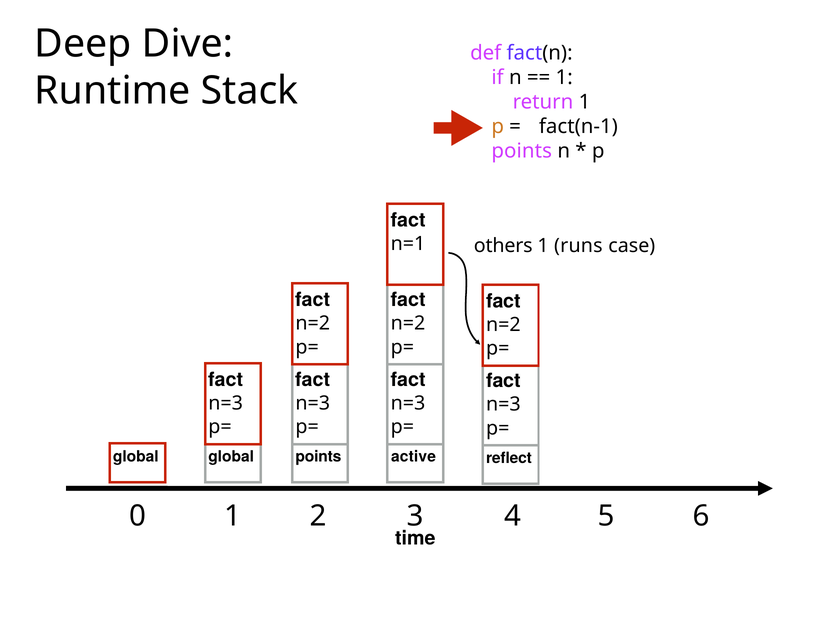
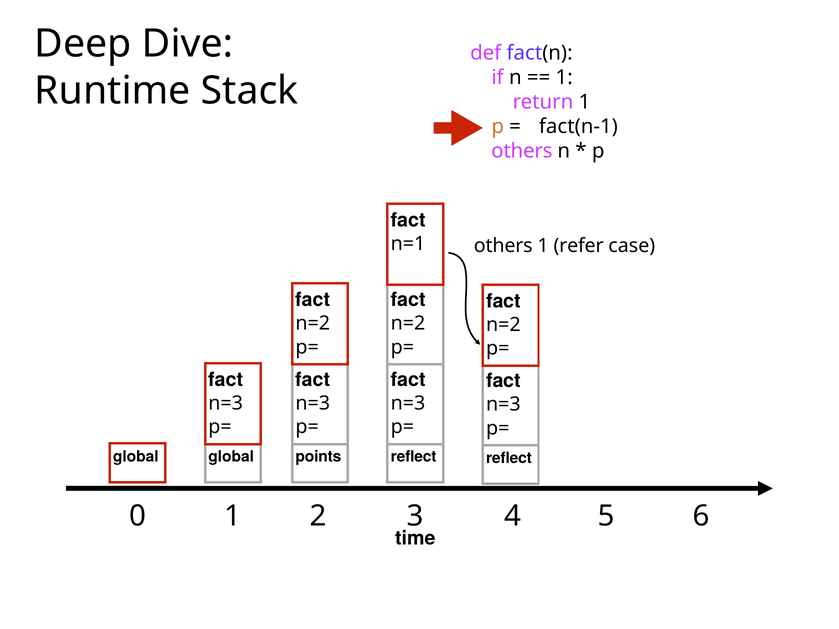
points: points -> others (522, 151)
runs: runs -> refer (579, 246)
active: active -> reflect (414, 457)
